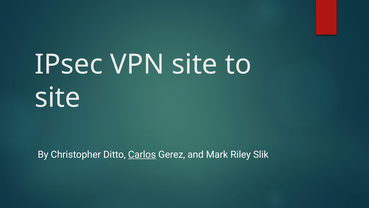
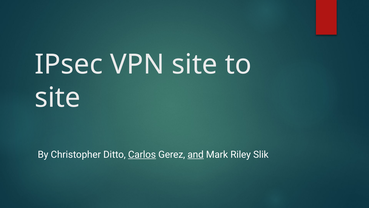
and underline: none -> present (196, 154)
